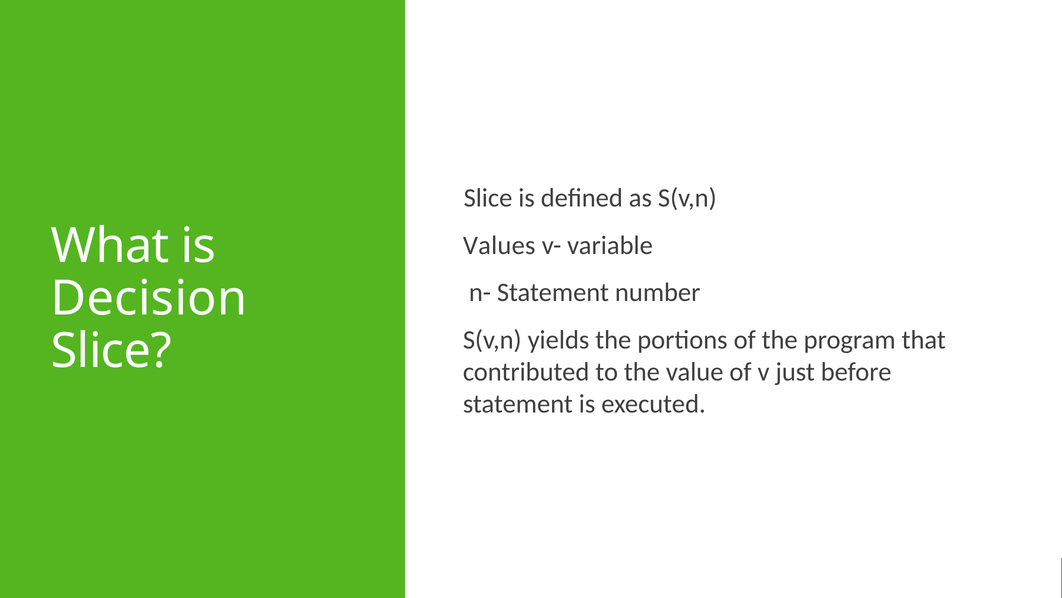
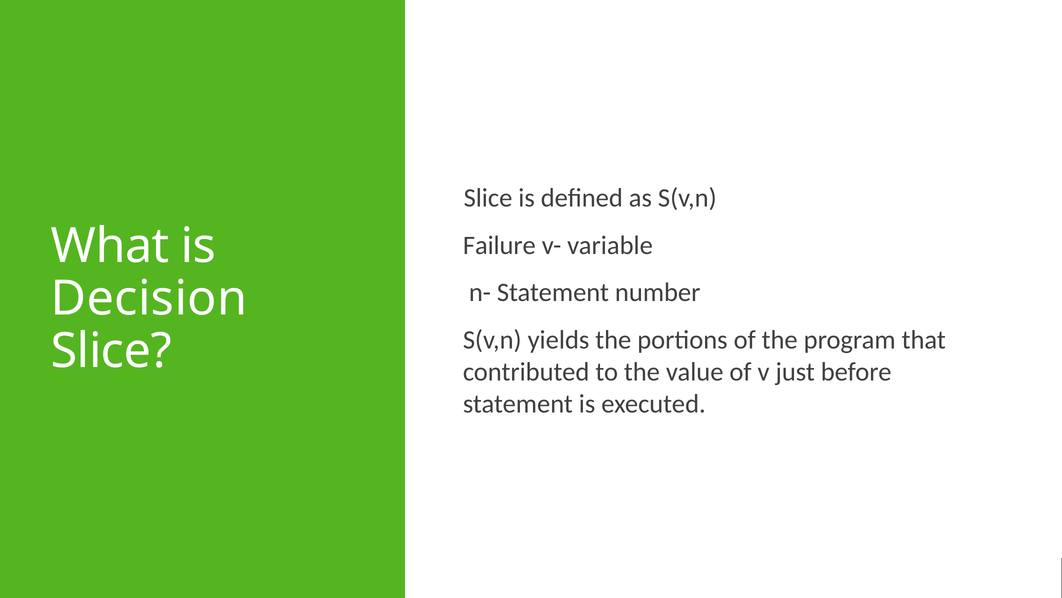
Values: Values -> Failure (499, 245)
